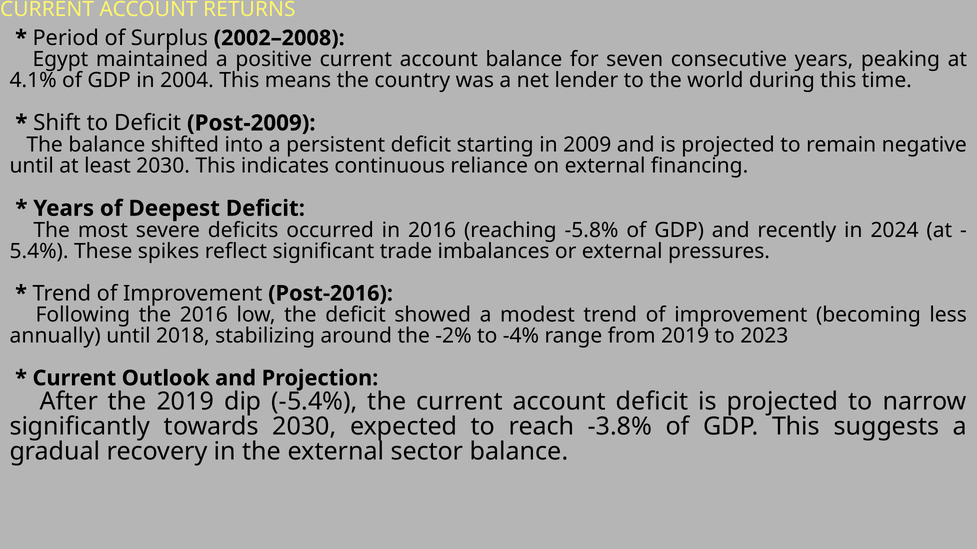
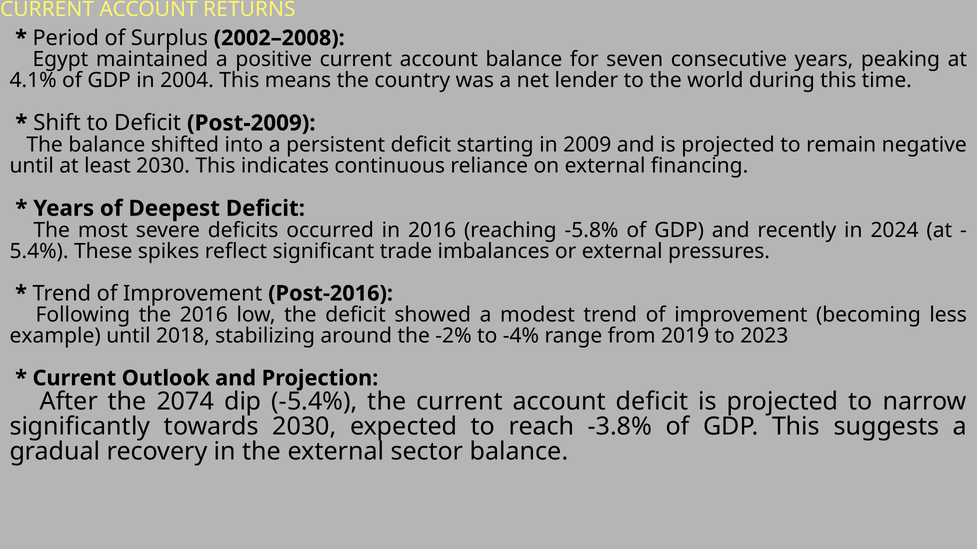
annually: annually -> example (55, 336)
the 2019: 2019 -> 2074 (185, 402)
